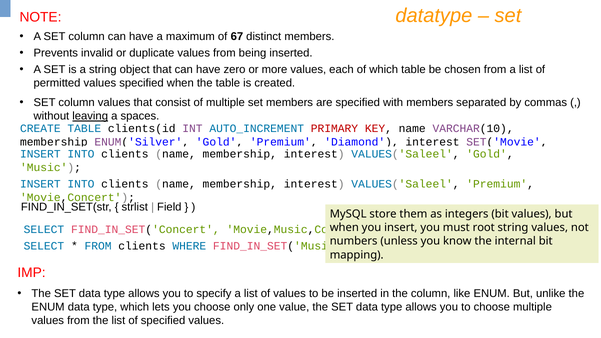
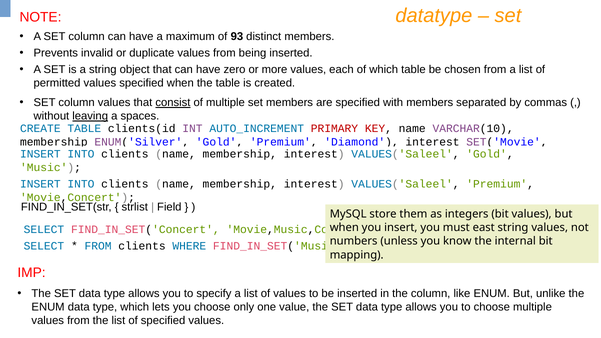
67: 67 -> 93 (237, 37)
consist underline: none -> present (173, 103)
root: root -> east (484, 228)
